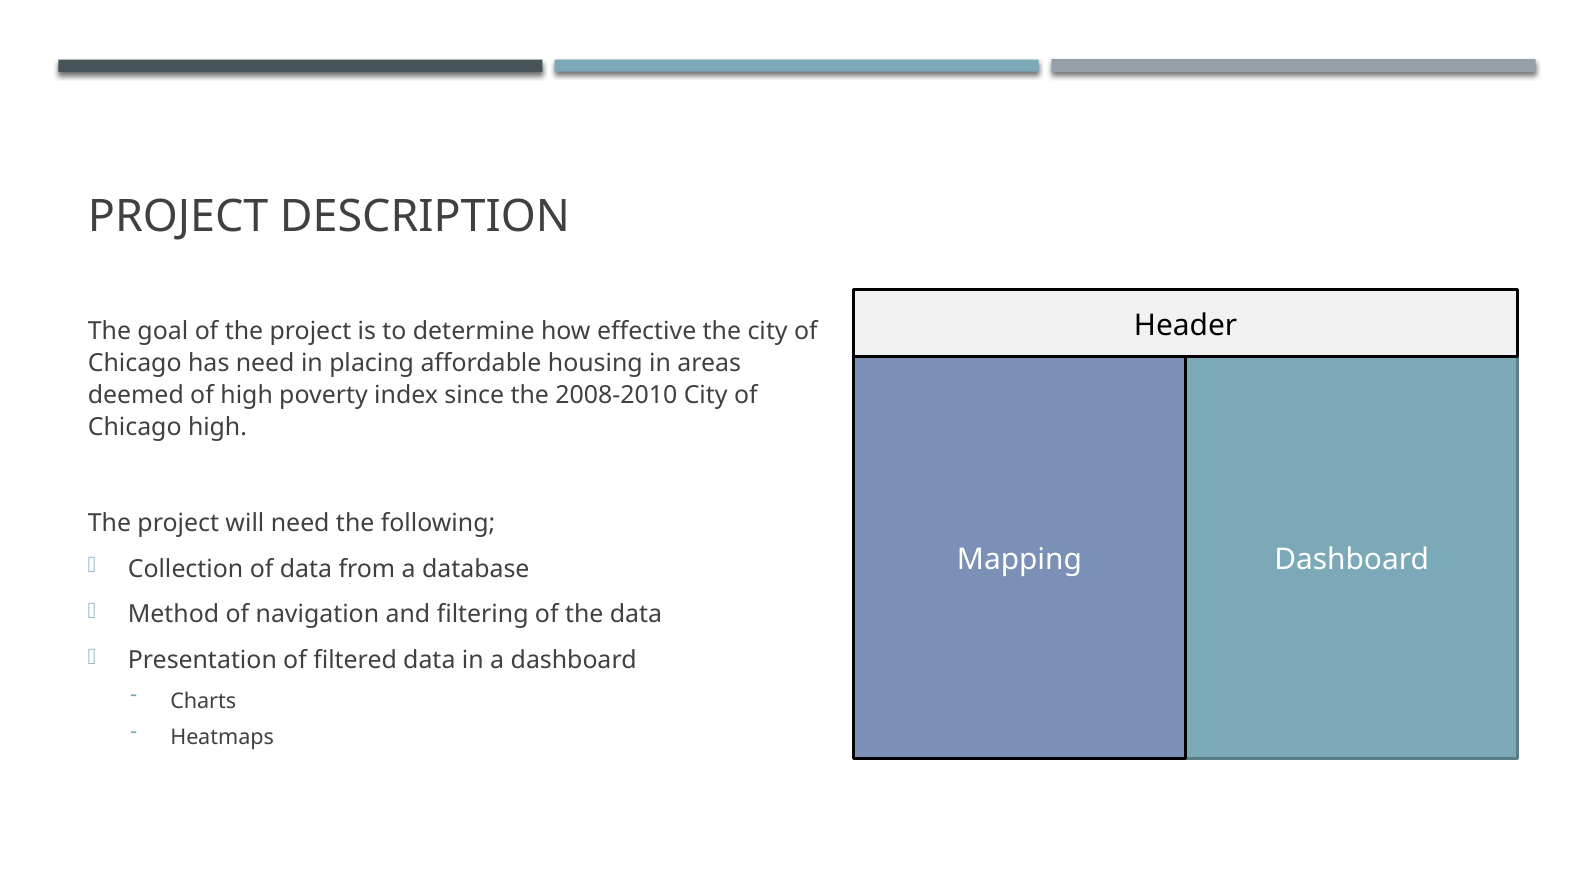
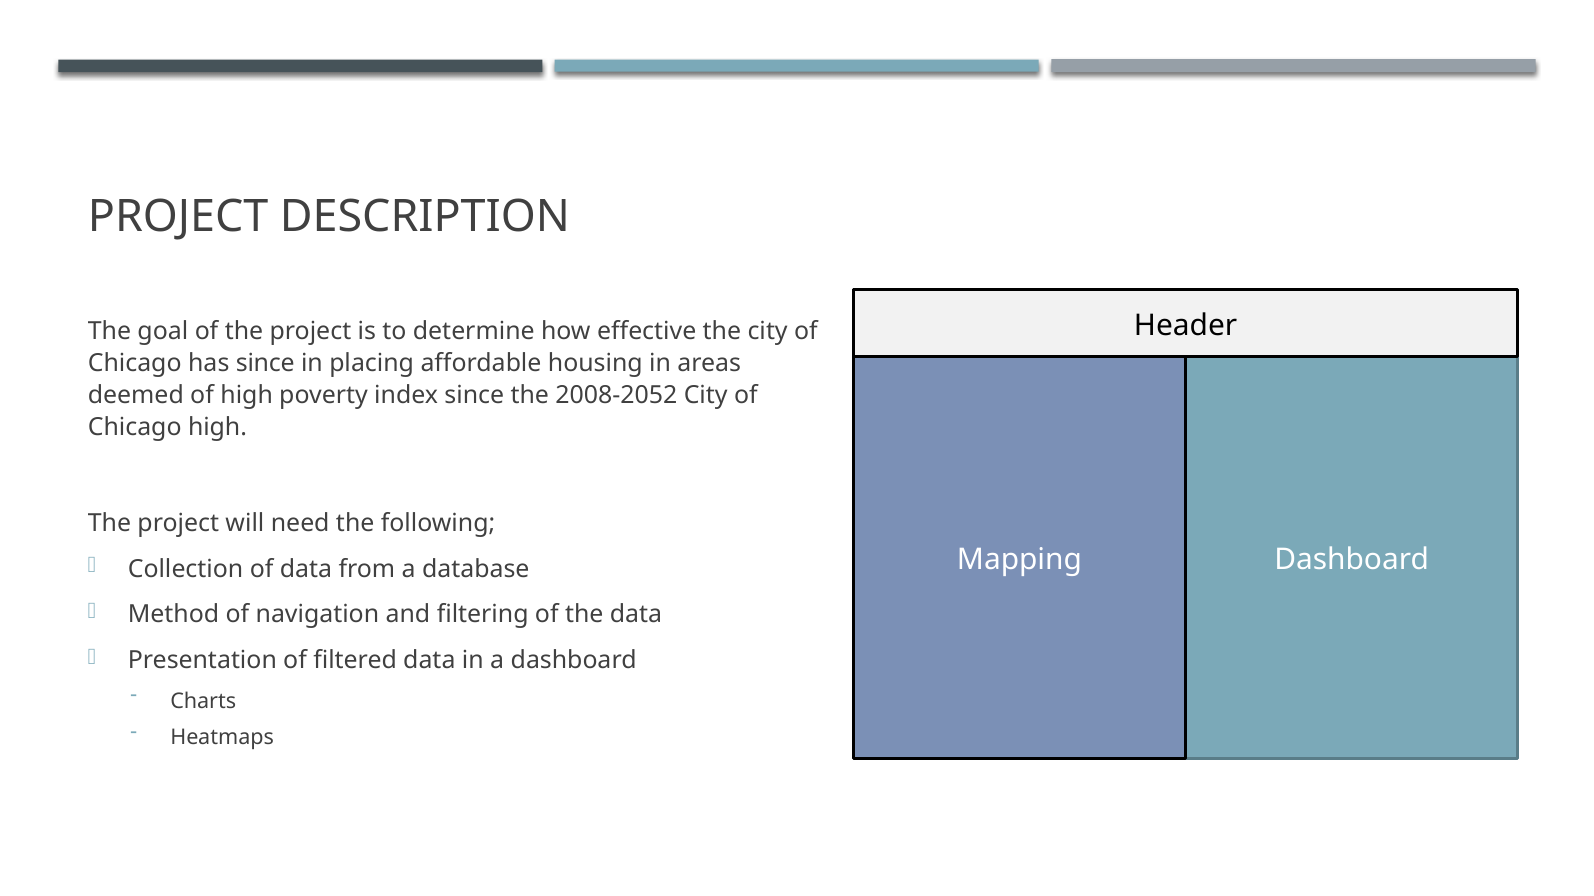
has need: need -> since (265, 363)
2008-2010: 2008-2010 -> 2008-2052 (616, 396)
